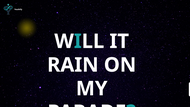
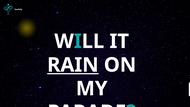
RAIN underline: none -> present (73, 65)
